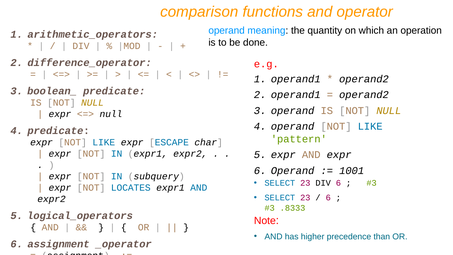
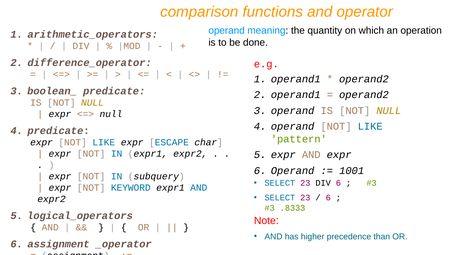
LOCATES: LOCATES -> KEYWORD (131, 188)
